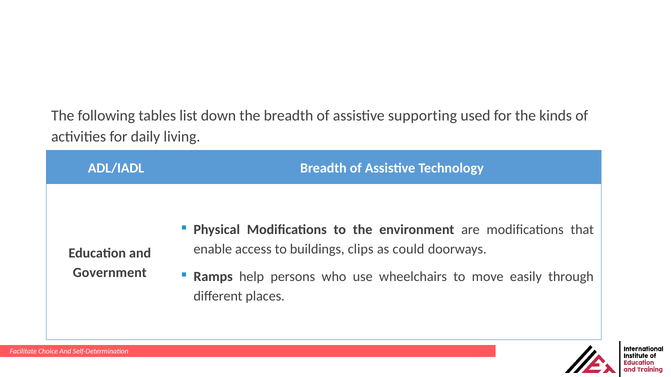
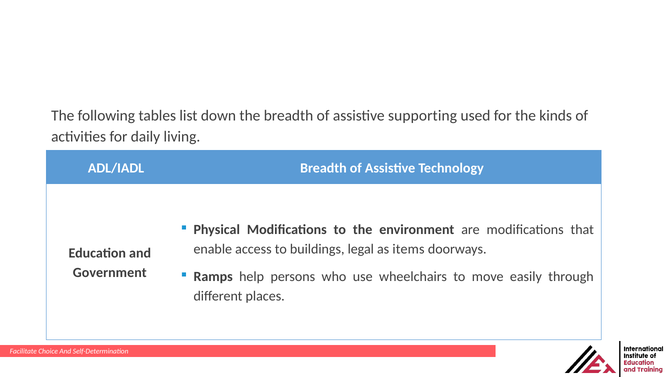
clips: clips -> legal (361, 249)
could: could -> items (408, 249)
